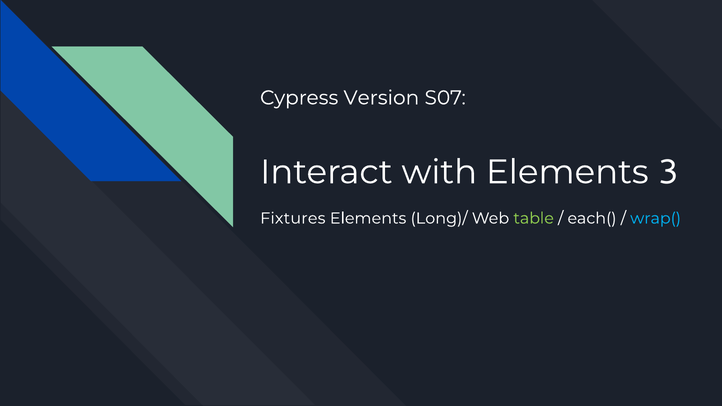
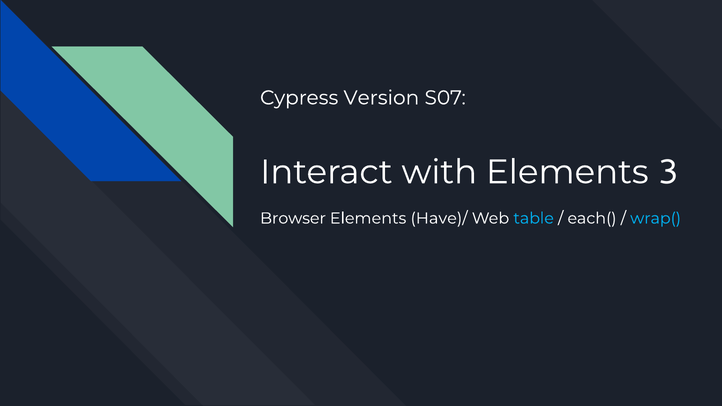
Fixtures: Fixtures -> Browser (293, 218)
Long)/: Long)/ -> Have)/ (439, 218)
table colour: light green -> light blue (534, 218)
